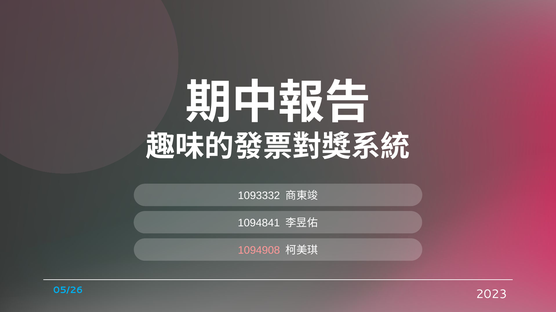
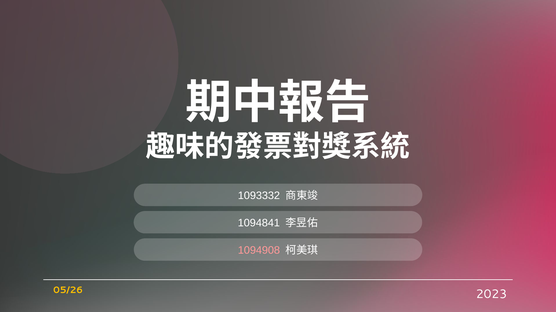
05/26 colour: light blue -> yellow (68, 291)
